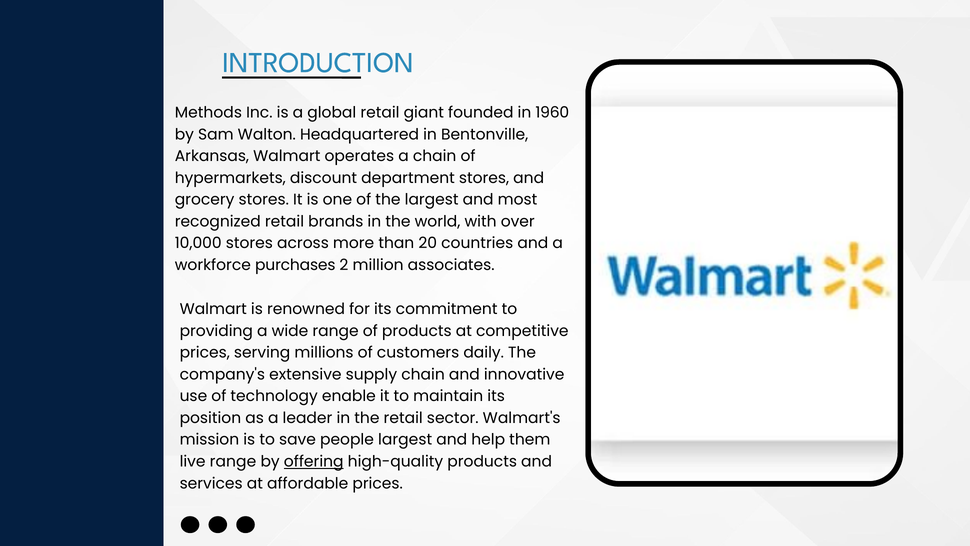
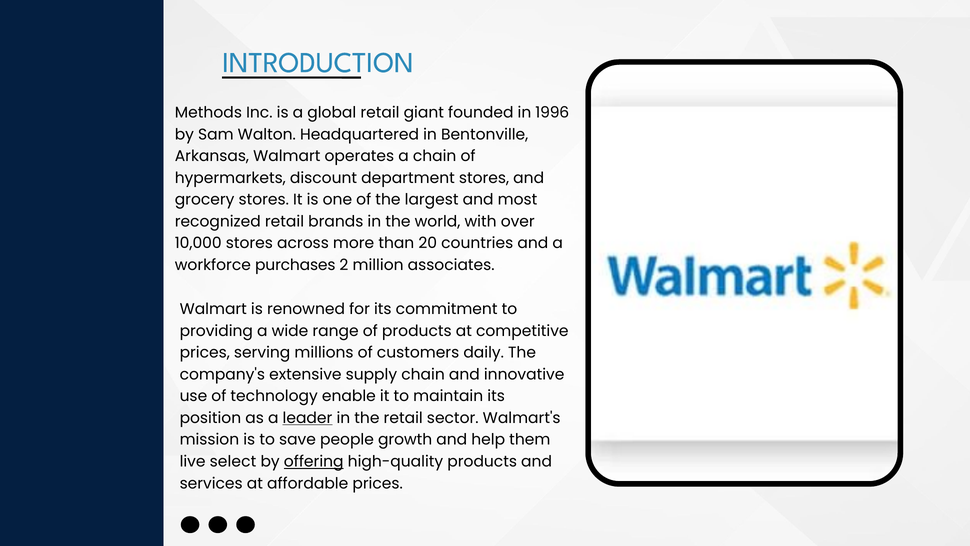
1960: 1960 -> 1996 (552, 113)
leader underline: none -> present (307, 418)
people largest: largest -> growth (405, 440)
live range: range -> select (233, 461)
